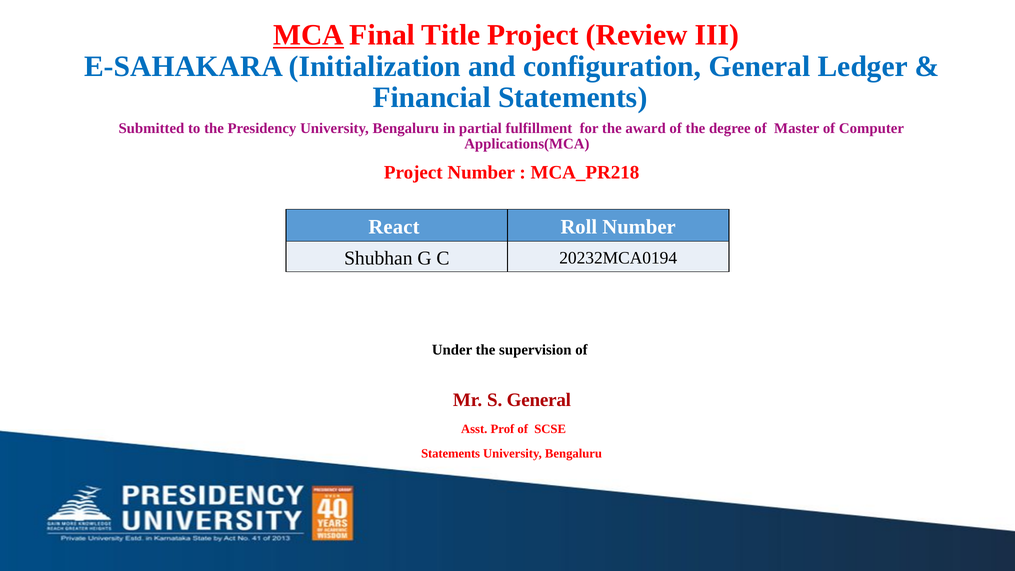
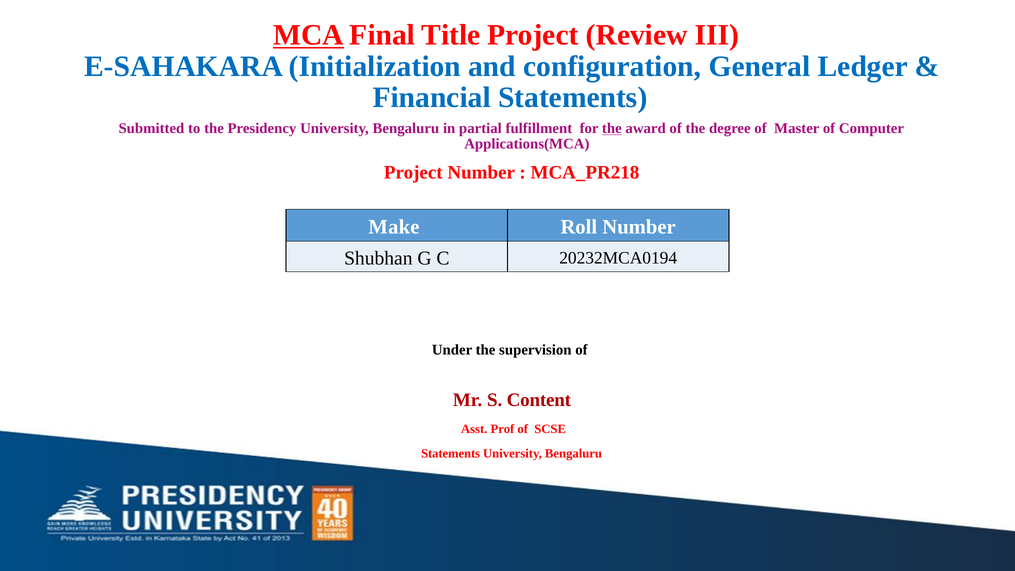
the underline: none -> present (612, 128)
React: React -> Make (394, 227)
S General: General -> Content (539, 400)
